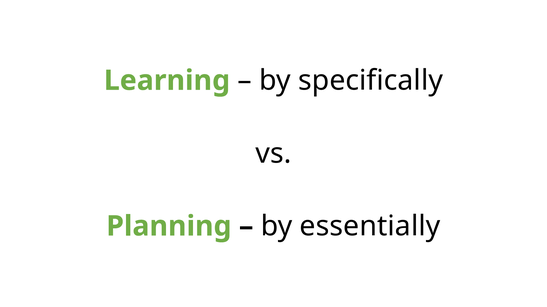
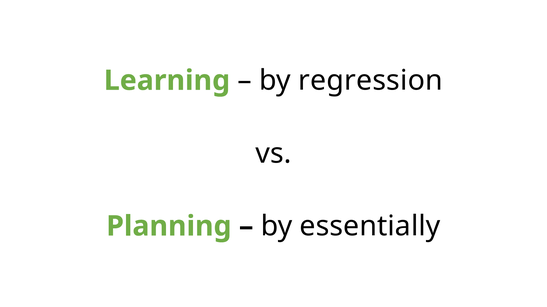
specifically: specifically -> regression (370, 81)
